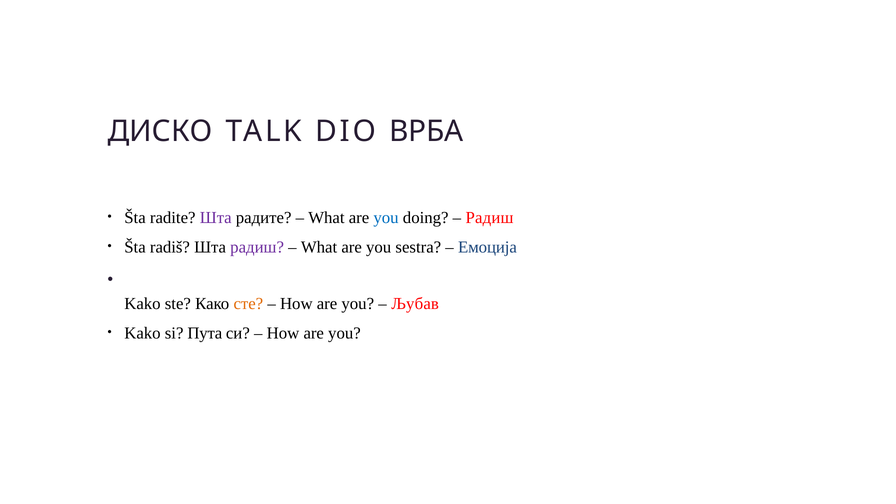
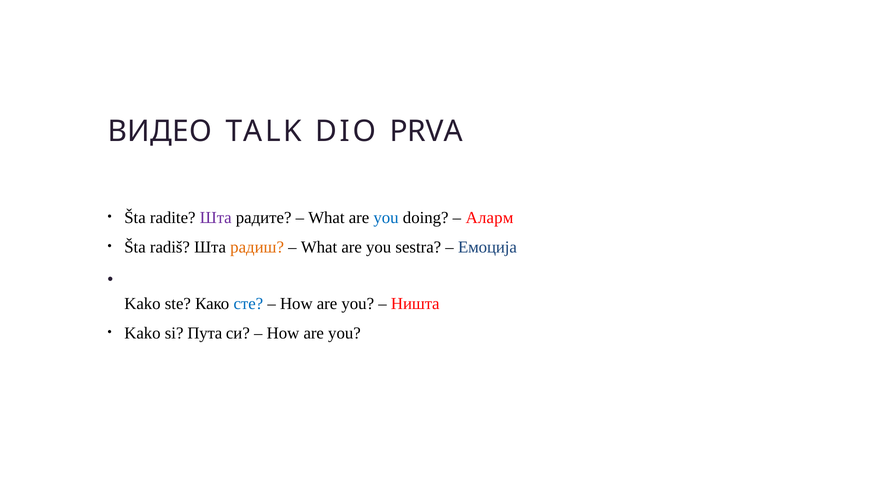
ДИСКО: ДИСКО -> ВИДЕО (160, 131)
ВРБА: ВРБА -> PRVA (426, 131)
Радиш: Радиш -> Аларм (490, 218)
радиш colour: purple -> orange (257, 247)
сте colour: orange -> blue (248, 303)
Љубав: Љубав -> Ништа (415, 303)
